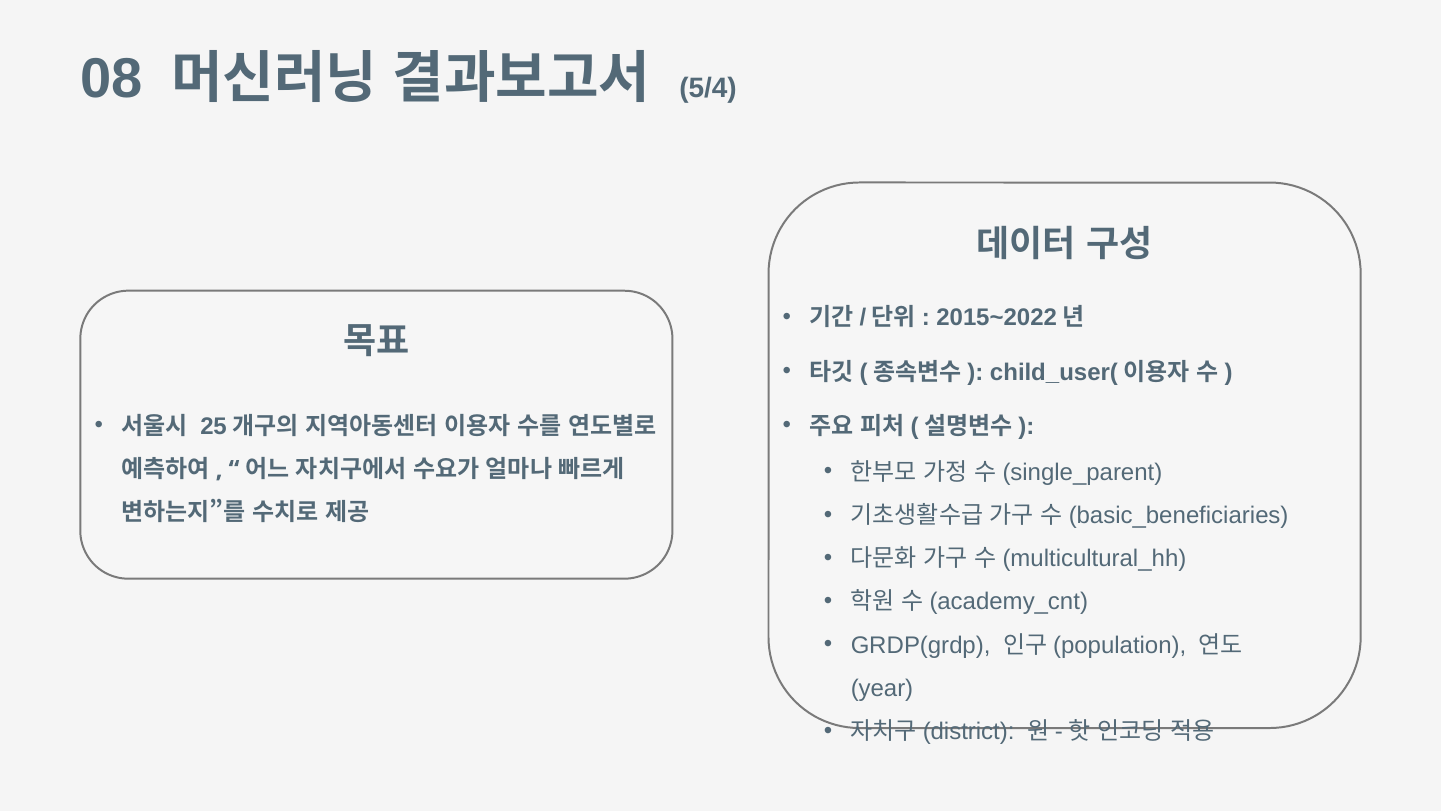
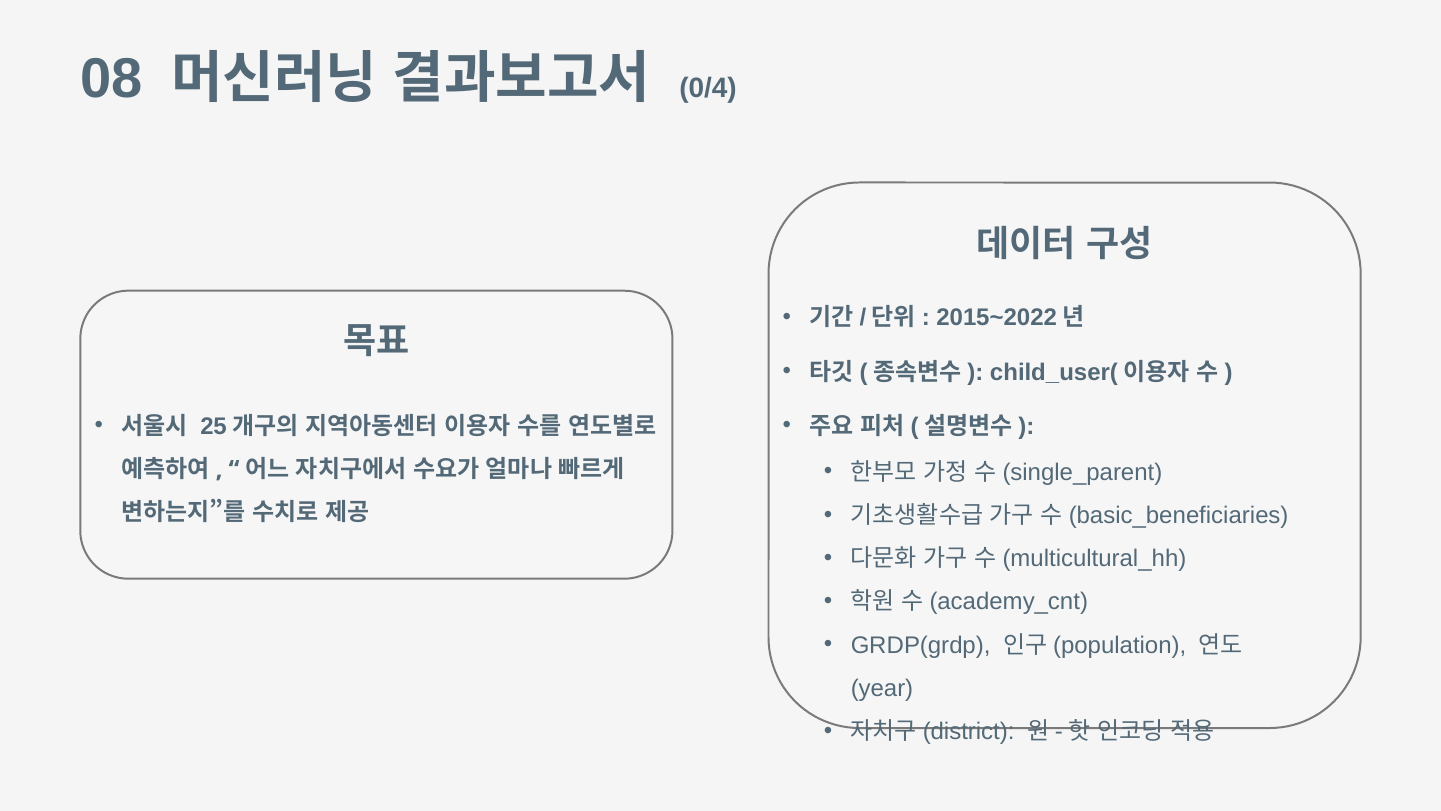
5/4: 5/4 -> 0/4 (708, 88)
